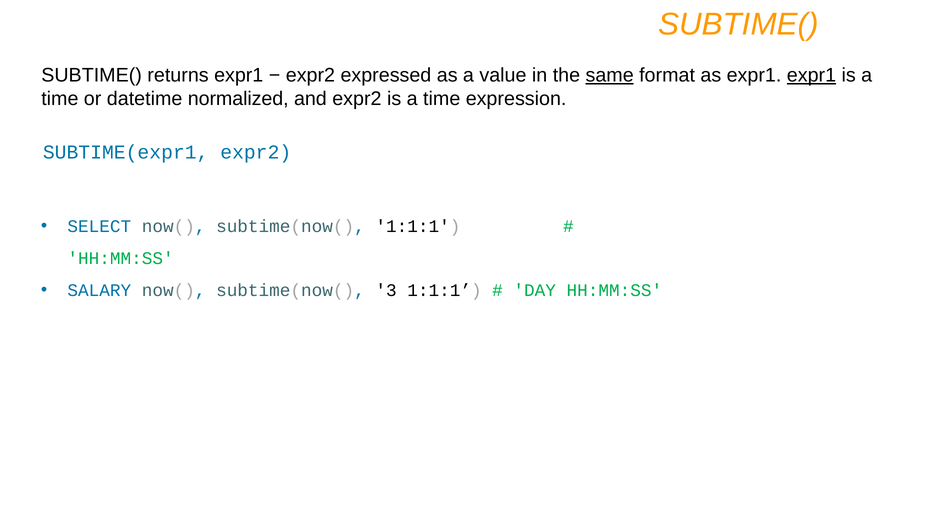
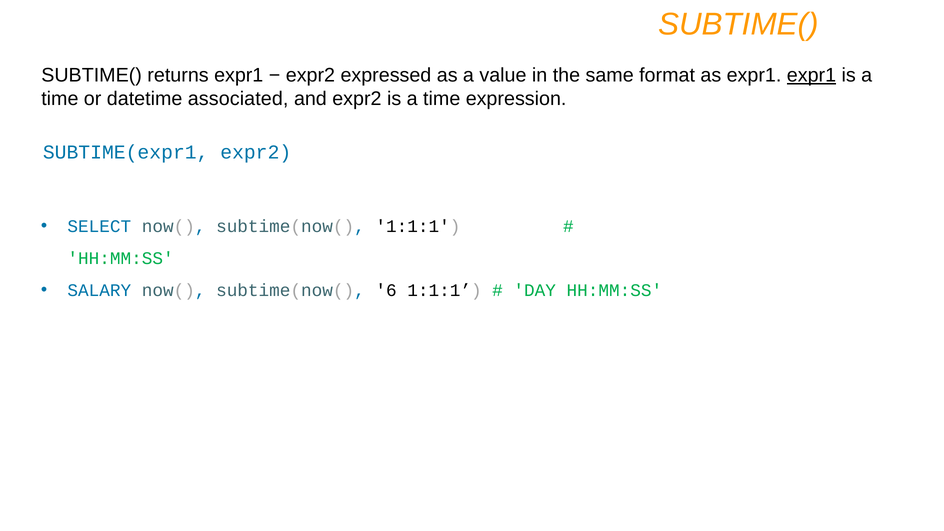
same underline: present -> none (610, 75)
normalized: normalized -> associated (238, 99)
3: 3 -> 6 (386, 290)
